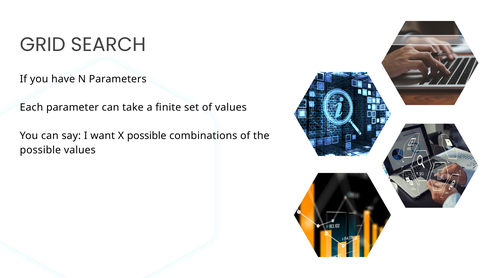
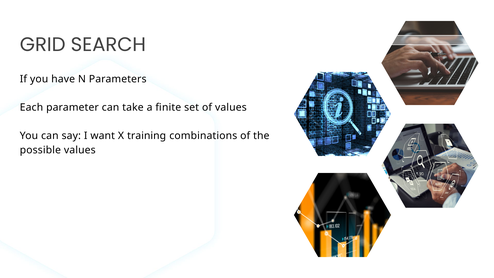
X possible: possible -> training (147, 136)
